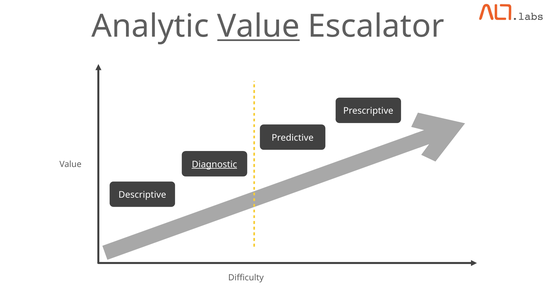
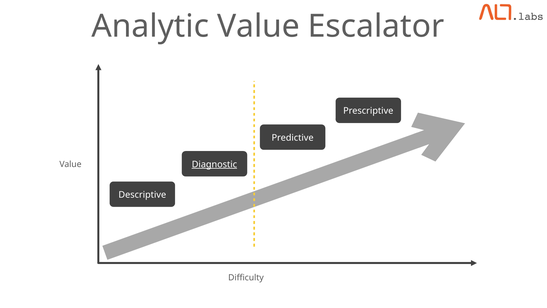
Value underline: present -> none (259, 26)
